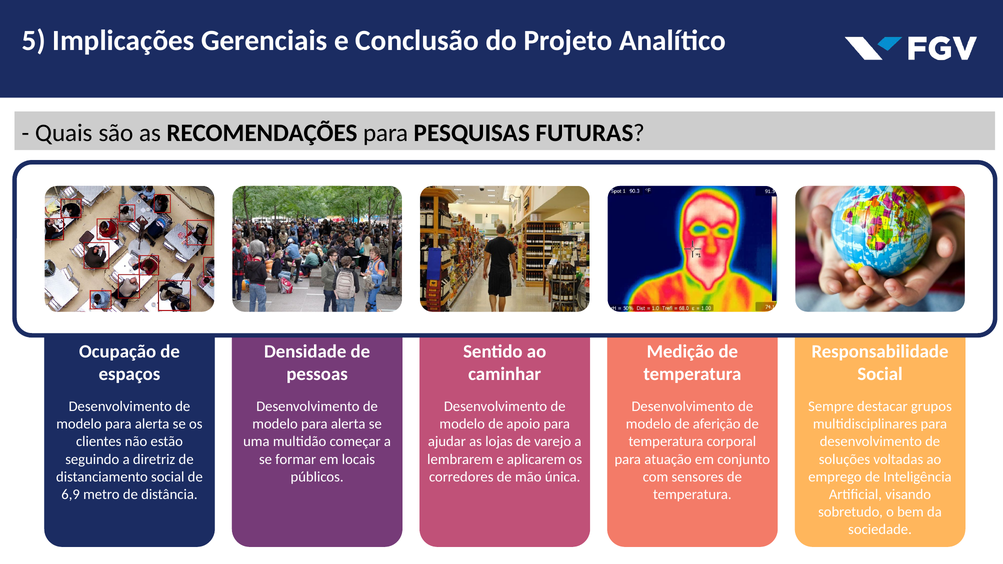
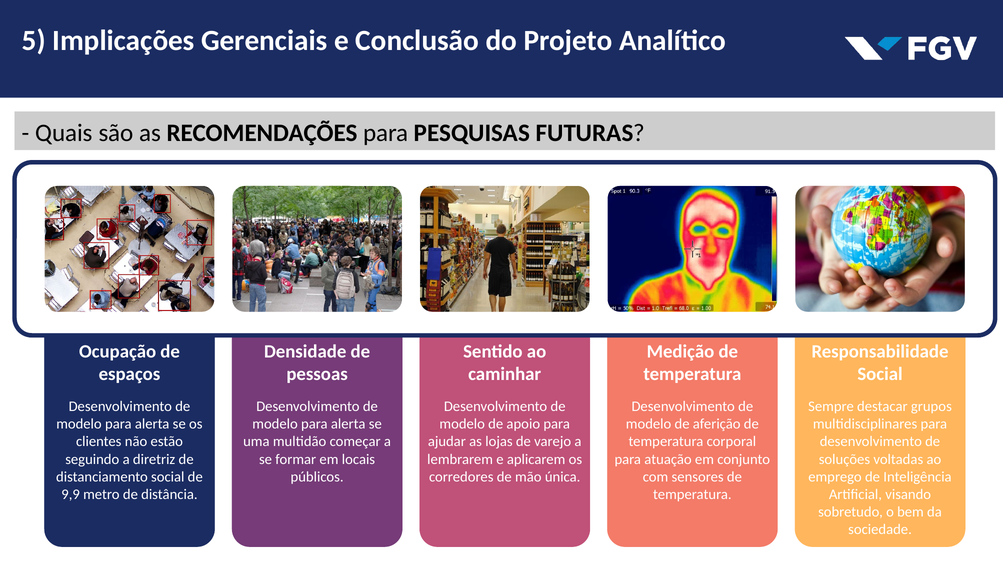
6,9: 6,9 -> 9,9 (71, 494)
